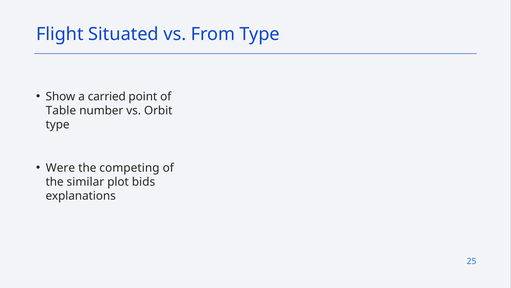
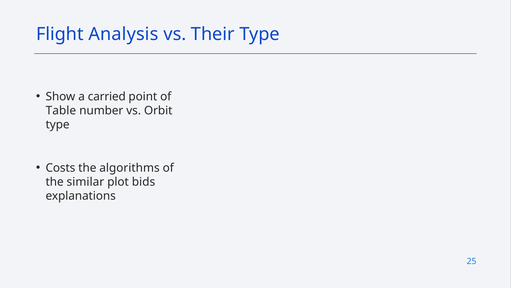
Situated: Situated -> Analysis (123, 34)
From: From -> Their (213, 34)
Were: Were -> Costs (60, 167)
competing: competing -> algorithms (129, 167)
